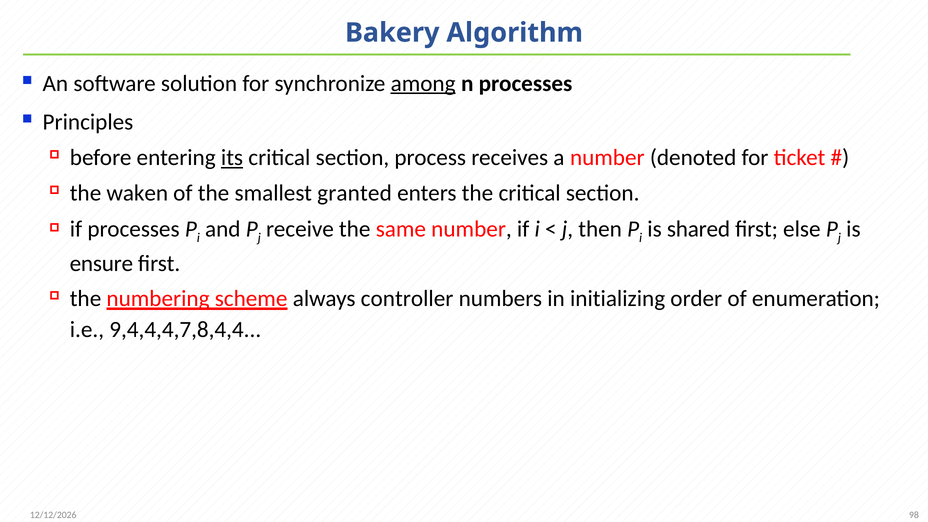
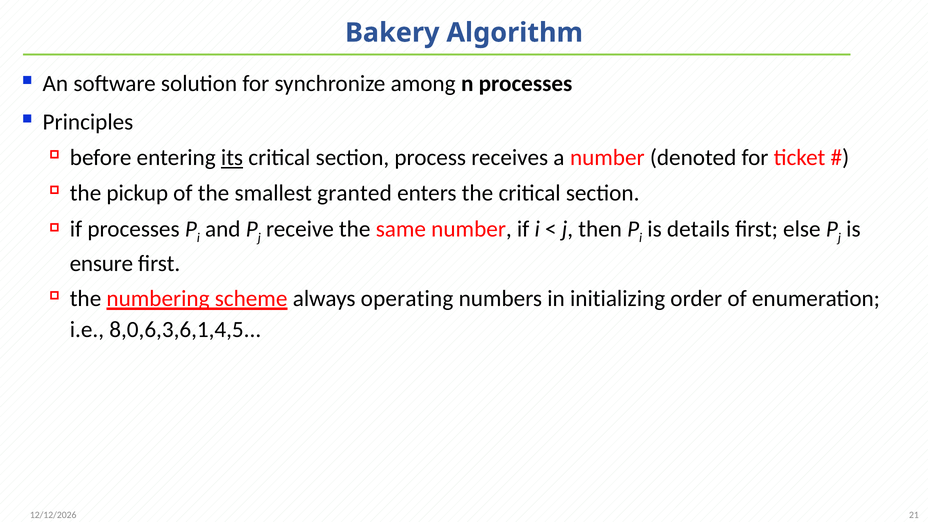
among underline: present -> none (423, 83)
waken: waken -> pickup (137, 193)
shared: shared -> details (698, 229)
controller: controller -> operating (407, 299)
9,4,4,4,7,8,4,4: 9,4,4,4,7,8,4,4 -> 8,0,6,3,6,1,4,5 (185, 329)
98: 98 -> 21 (914, 515)
